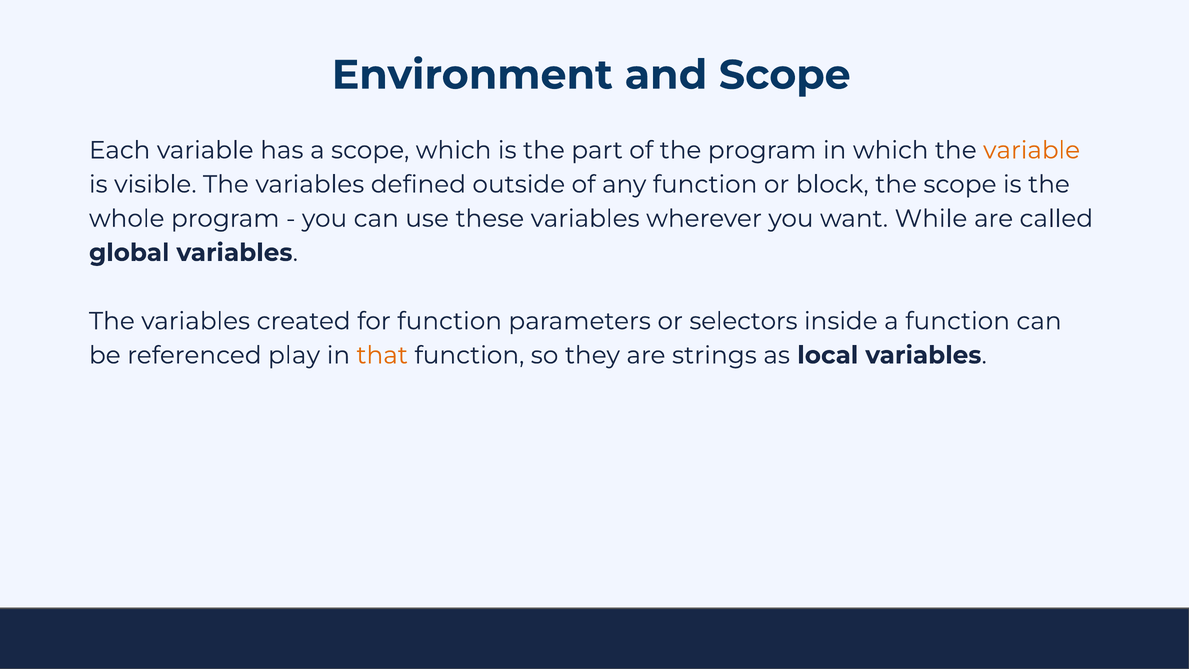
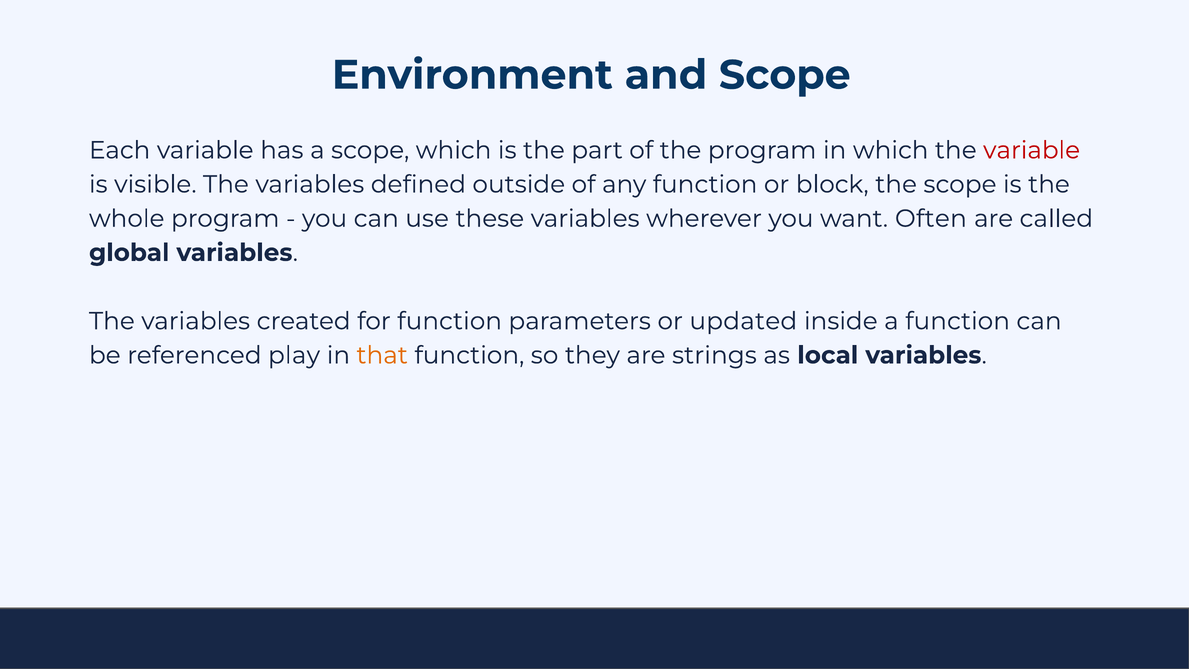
variable colour: orange -> red (1032, 150)
While: While -> Often (931, 219)
selectors: selectors -> updated (743, 321)
